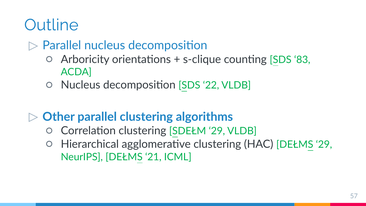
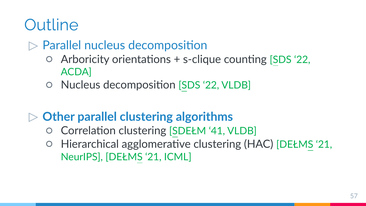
counting SDS 83: 83 -> 22 (302, 60)
SDEŁM 29: 29 -> 41 (217, 131)
HAC DEŁMS 29: 29 -> 21 (324, 144)
